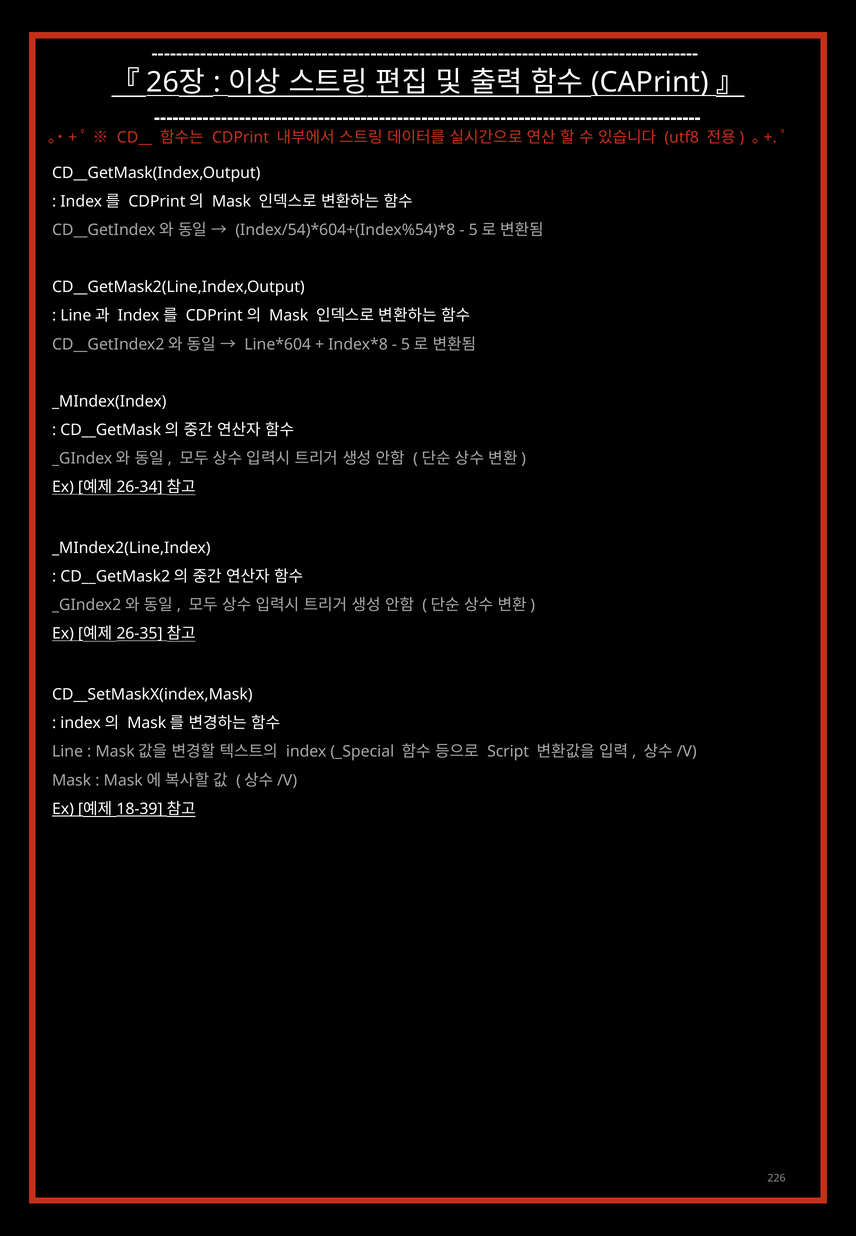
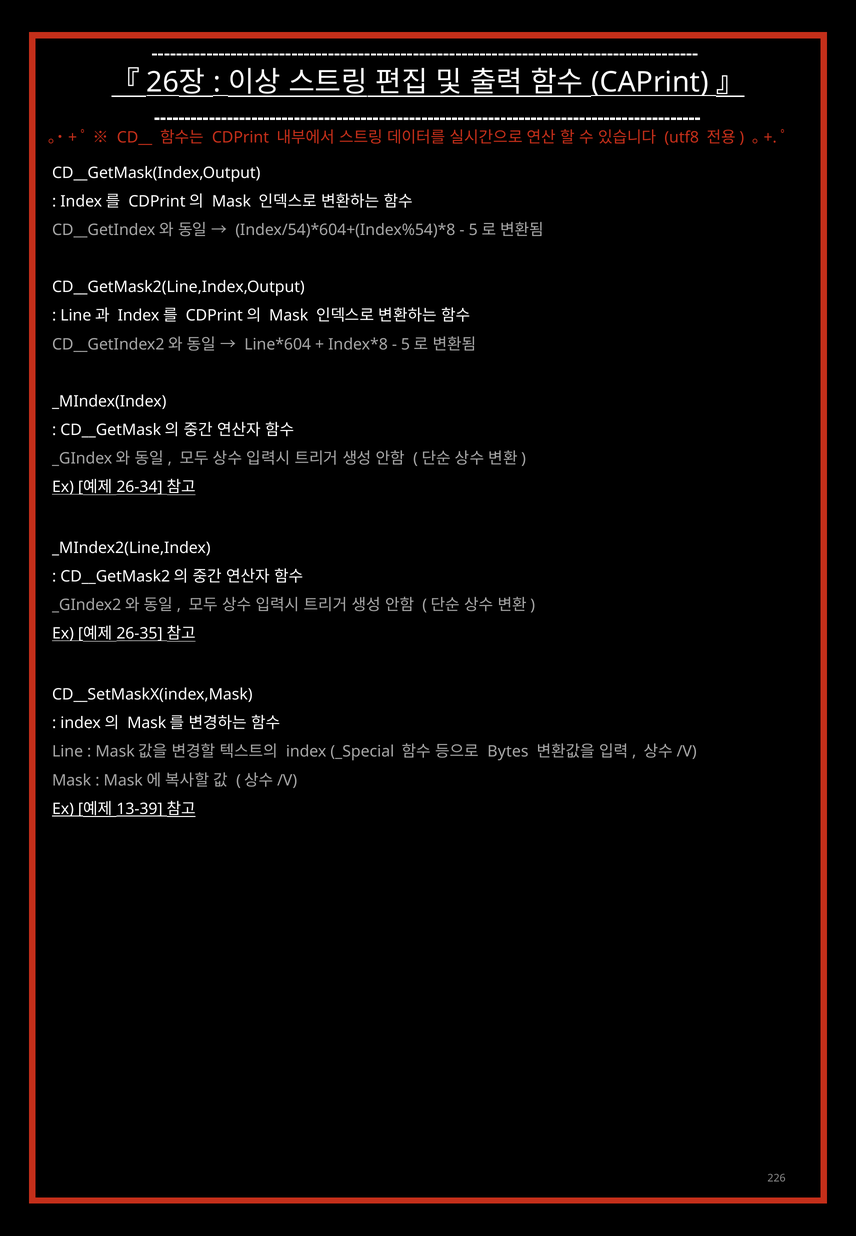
Script: Script -> Bytes (508, 752)
18-39: 18-39 -> 13-39 (140, 809)
